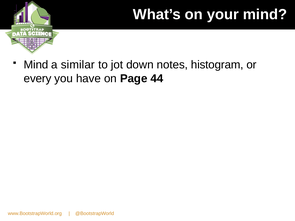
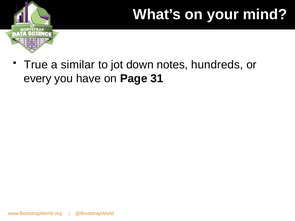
Mind: Mind -> True (36, 65)
histogram: histogram -> hundreds (217, 65)
44: 44 -> 31 (157, 79)
